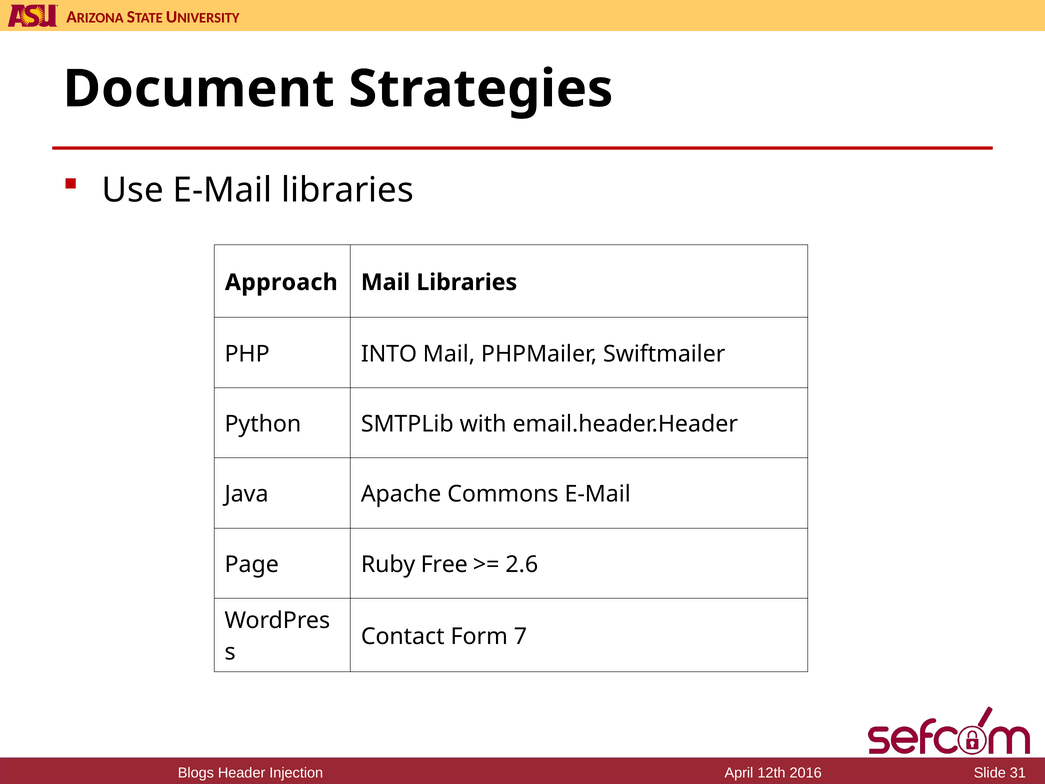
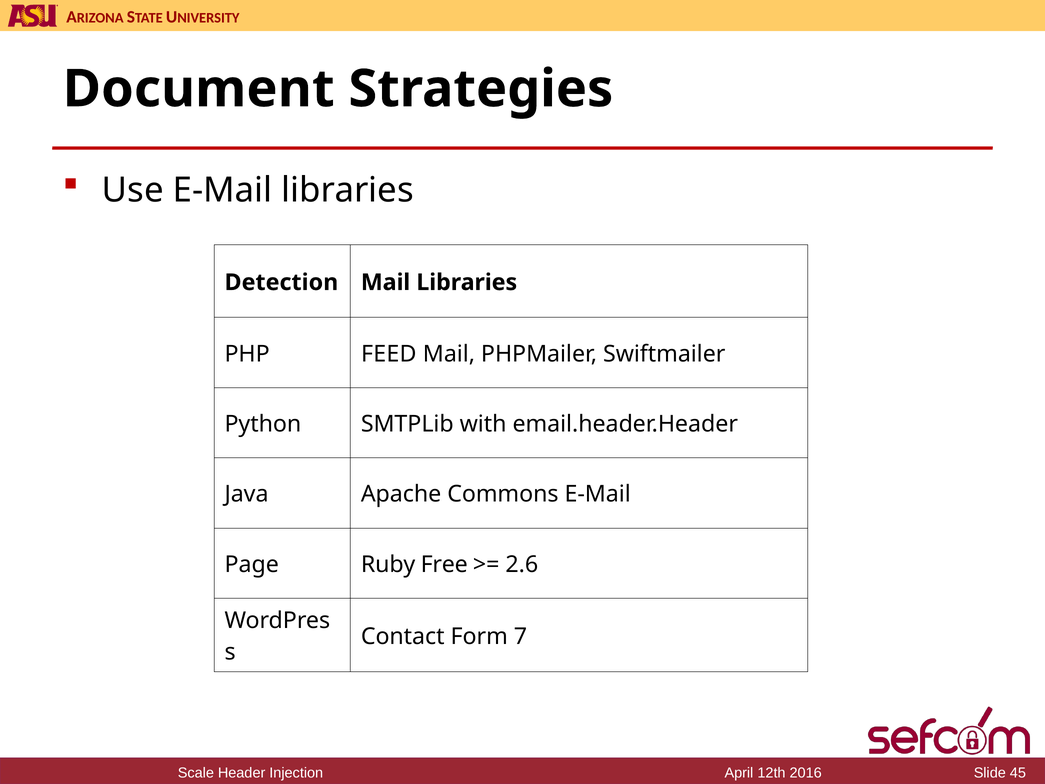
Approach: Approach -> Detection (281, 282)
INTO: INTO -> FEED (389, 354)
Blogs: Blogs -> Scale (196, 773)
31: 31 -> 45 (1018, 773)
